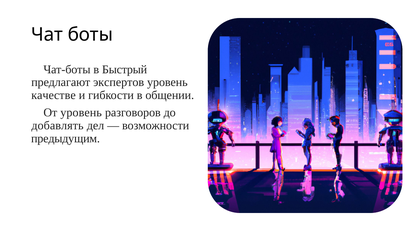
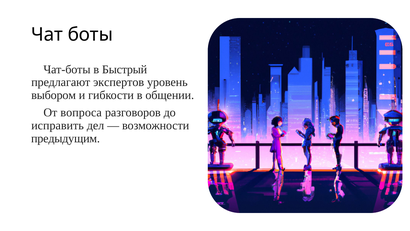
качестве: качестве -> выбором (54, 95)
От уровень: уровень -> вопроса (81, 112)
добавлять: добавлять -> исправить (58, 125)
